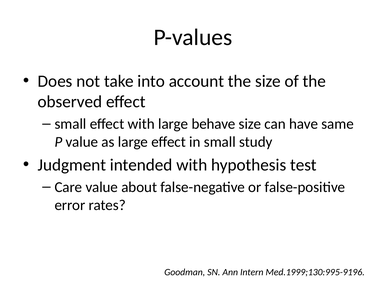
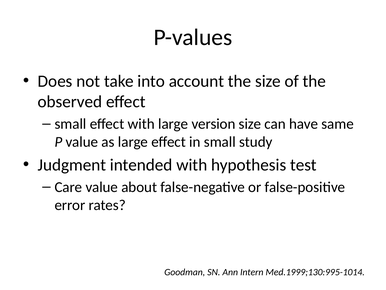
behave: behave -> version (213, 124)
Med.1999;130:995-9196: Med.1999;130:995-9196 -> Med.1999;130:995-1014 (315, 272)
